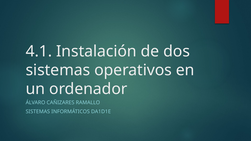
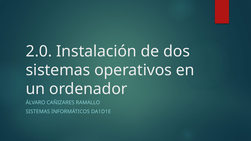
4.1: 4.1 -> 2.0 (39, 51)
